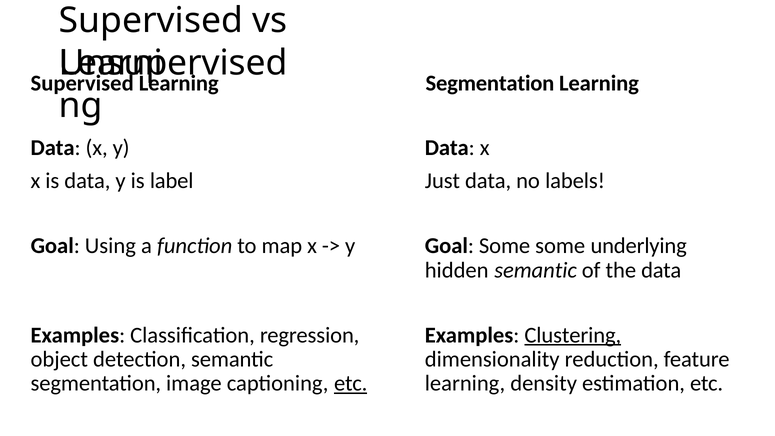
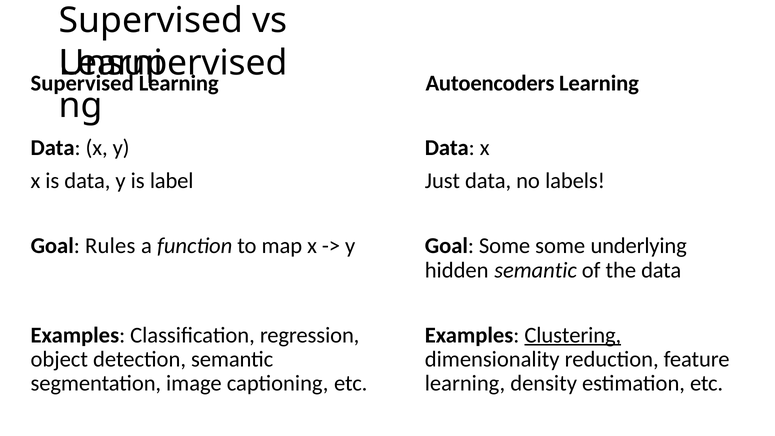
Segmentation: Segmentation -> Autoencoders (490, 83)
Using: Using -> Rules (110, 246)
etc underline: present -> none (351, 383)
